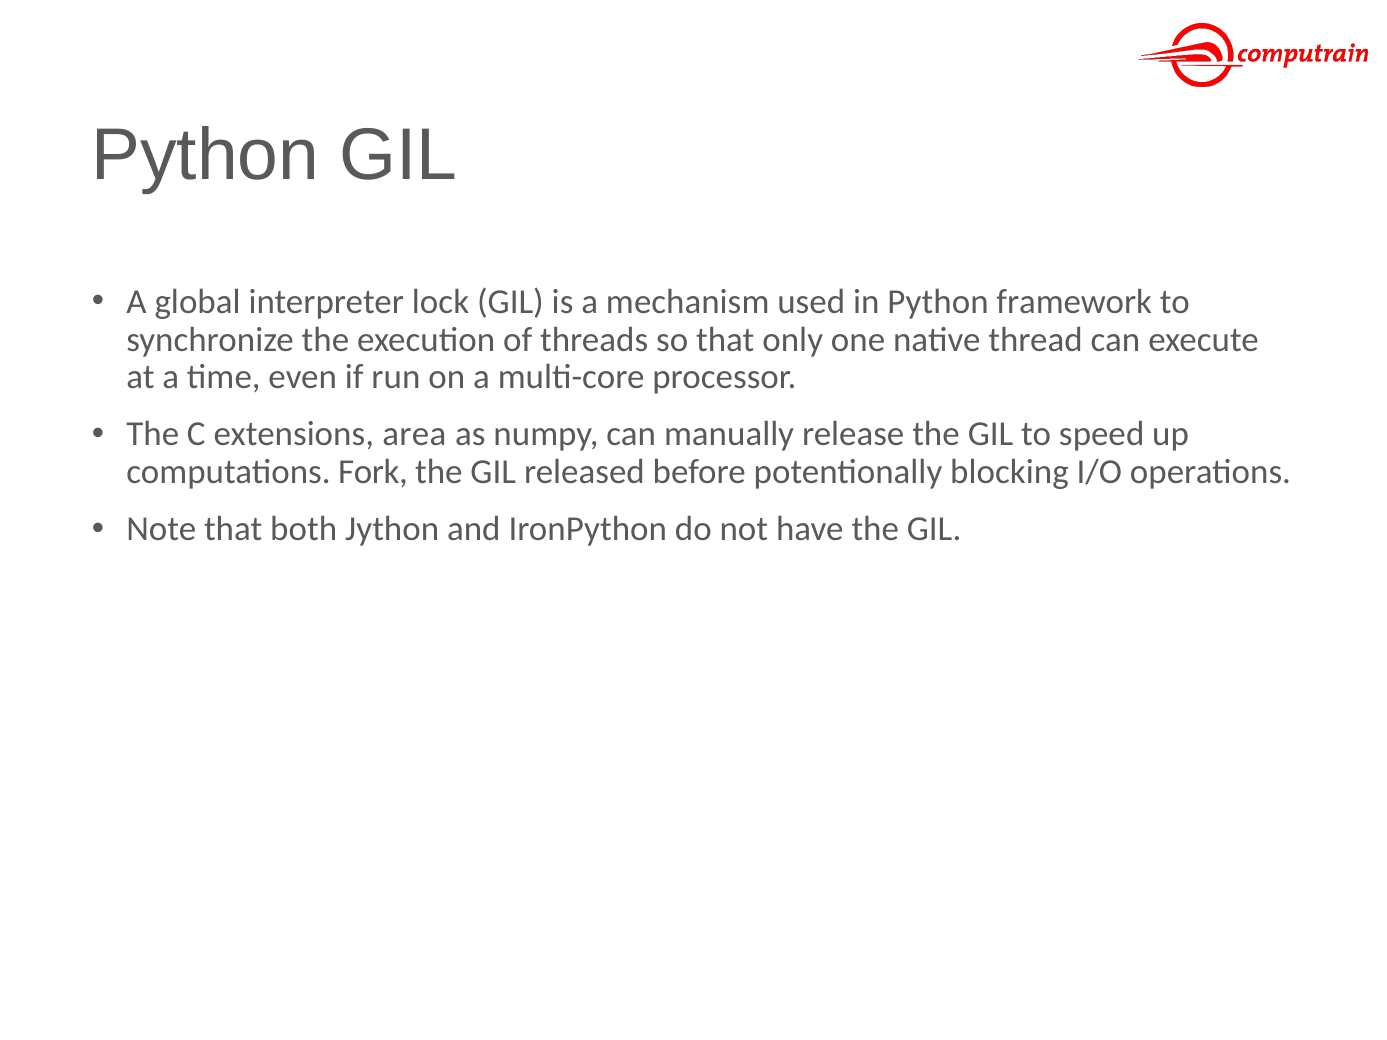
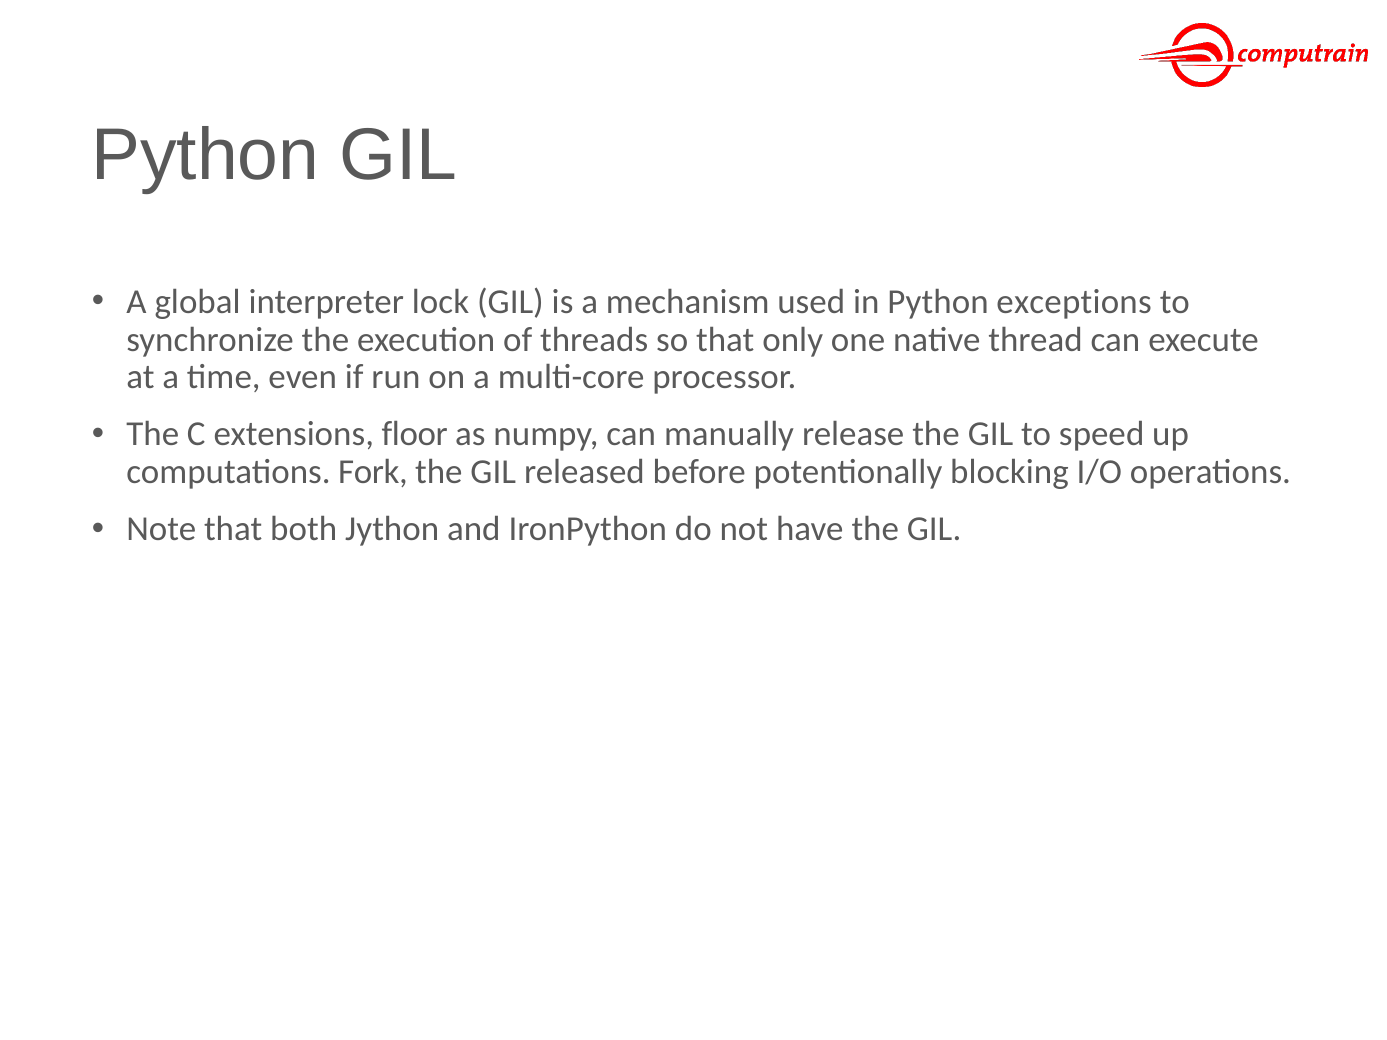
framework: framework -> exceptions (1074, 302)
area: area -> floor (415, 434)
